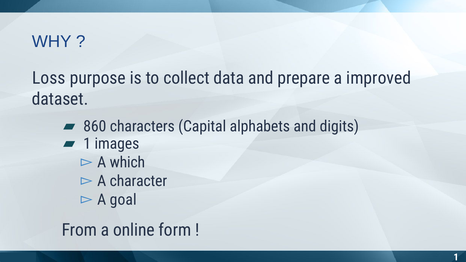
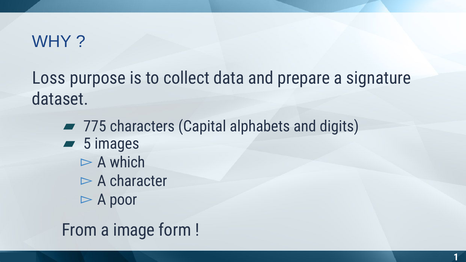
improved: improved -> signature (379, 78)
860: 860 -> 775 (95, 127)
1: 1 -> 5 (87, 144)
goal: goal -> poor (123, 200)
online: online -> image (134, 230)
